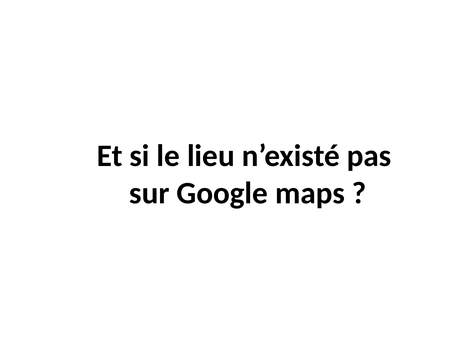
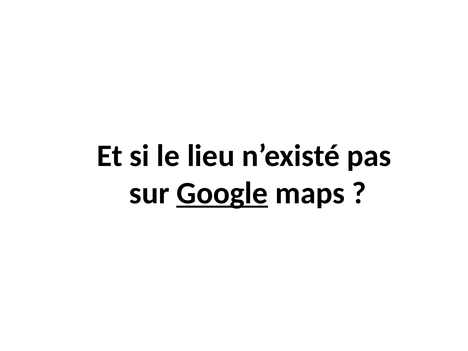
Google underline: none -> present (222, 193)
